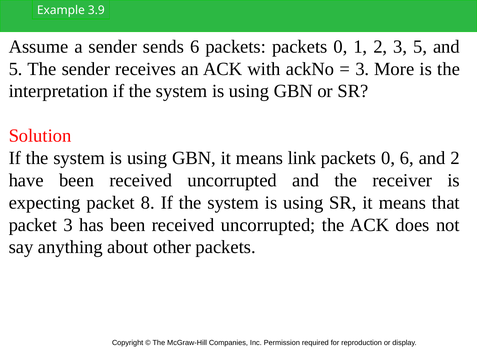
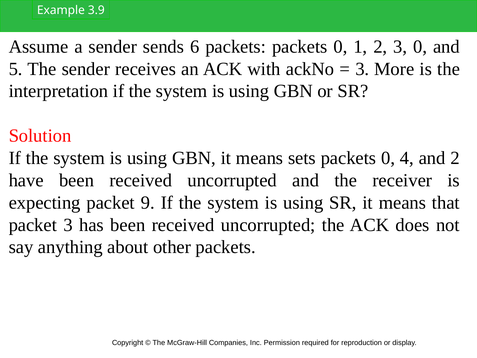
3 5: 5 -> 0 (420, 47)
link: link -> sets (302, 158)
0 6: 6 -> 4 (407, 158)
8: 8 -> 9 (148, 202)
